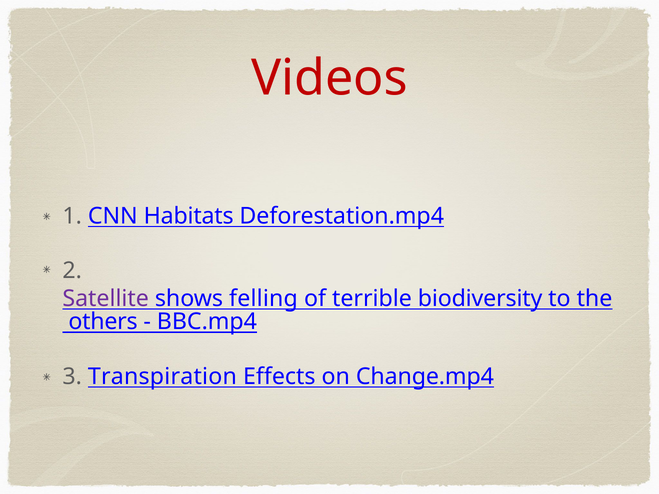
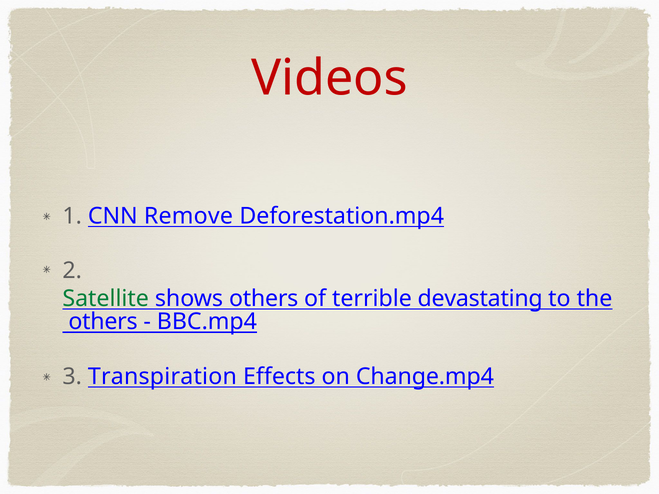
Habitats: Habitats -> Remove (188, 216)
Satellite colour: purple -> green (106, 299)
shows felling: felling -> others (264, 299)
biodiversity: biodiversity -> devastating (480, 299)
